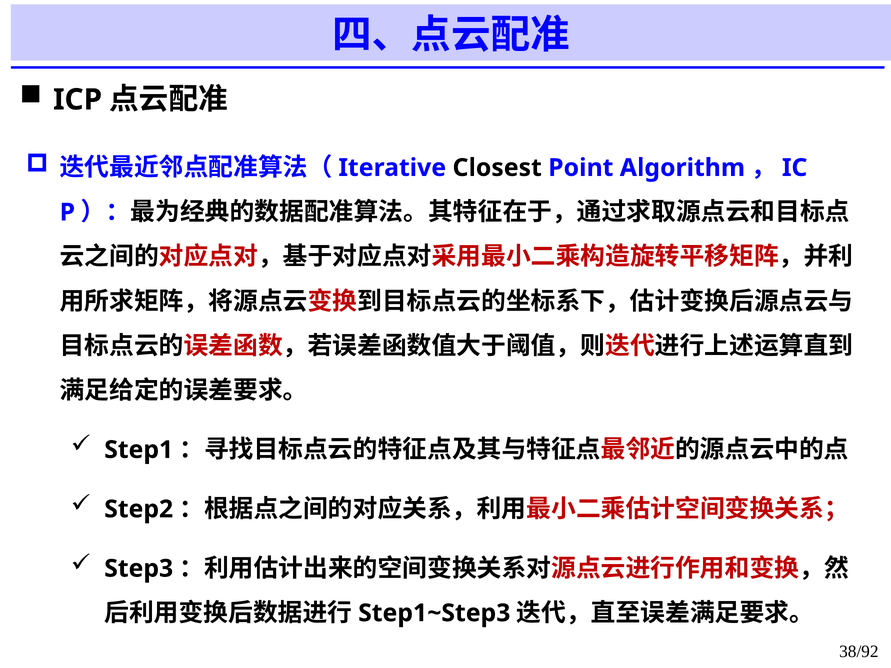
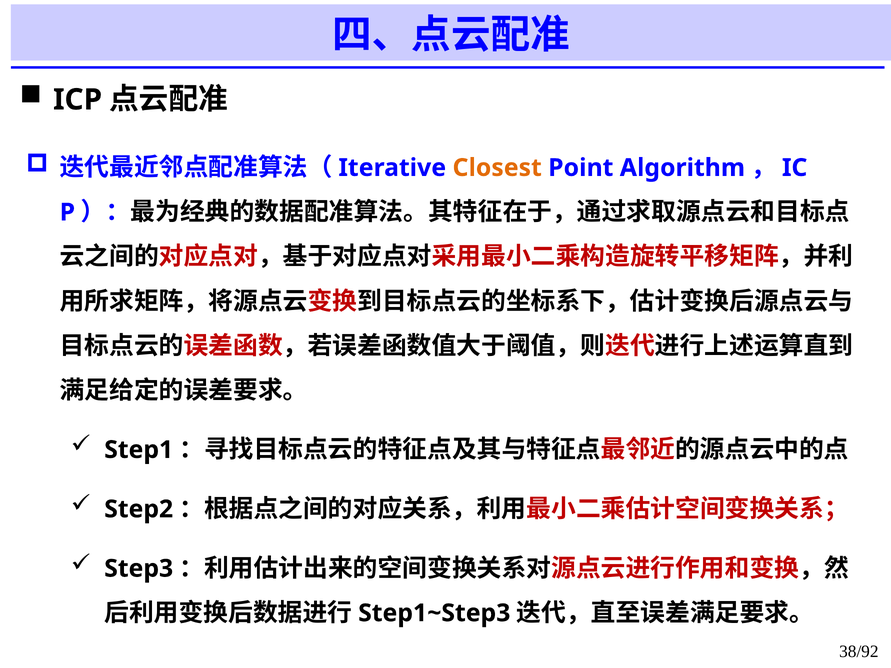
Closest colour: black -> orange (497, 168)
